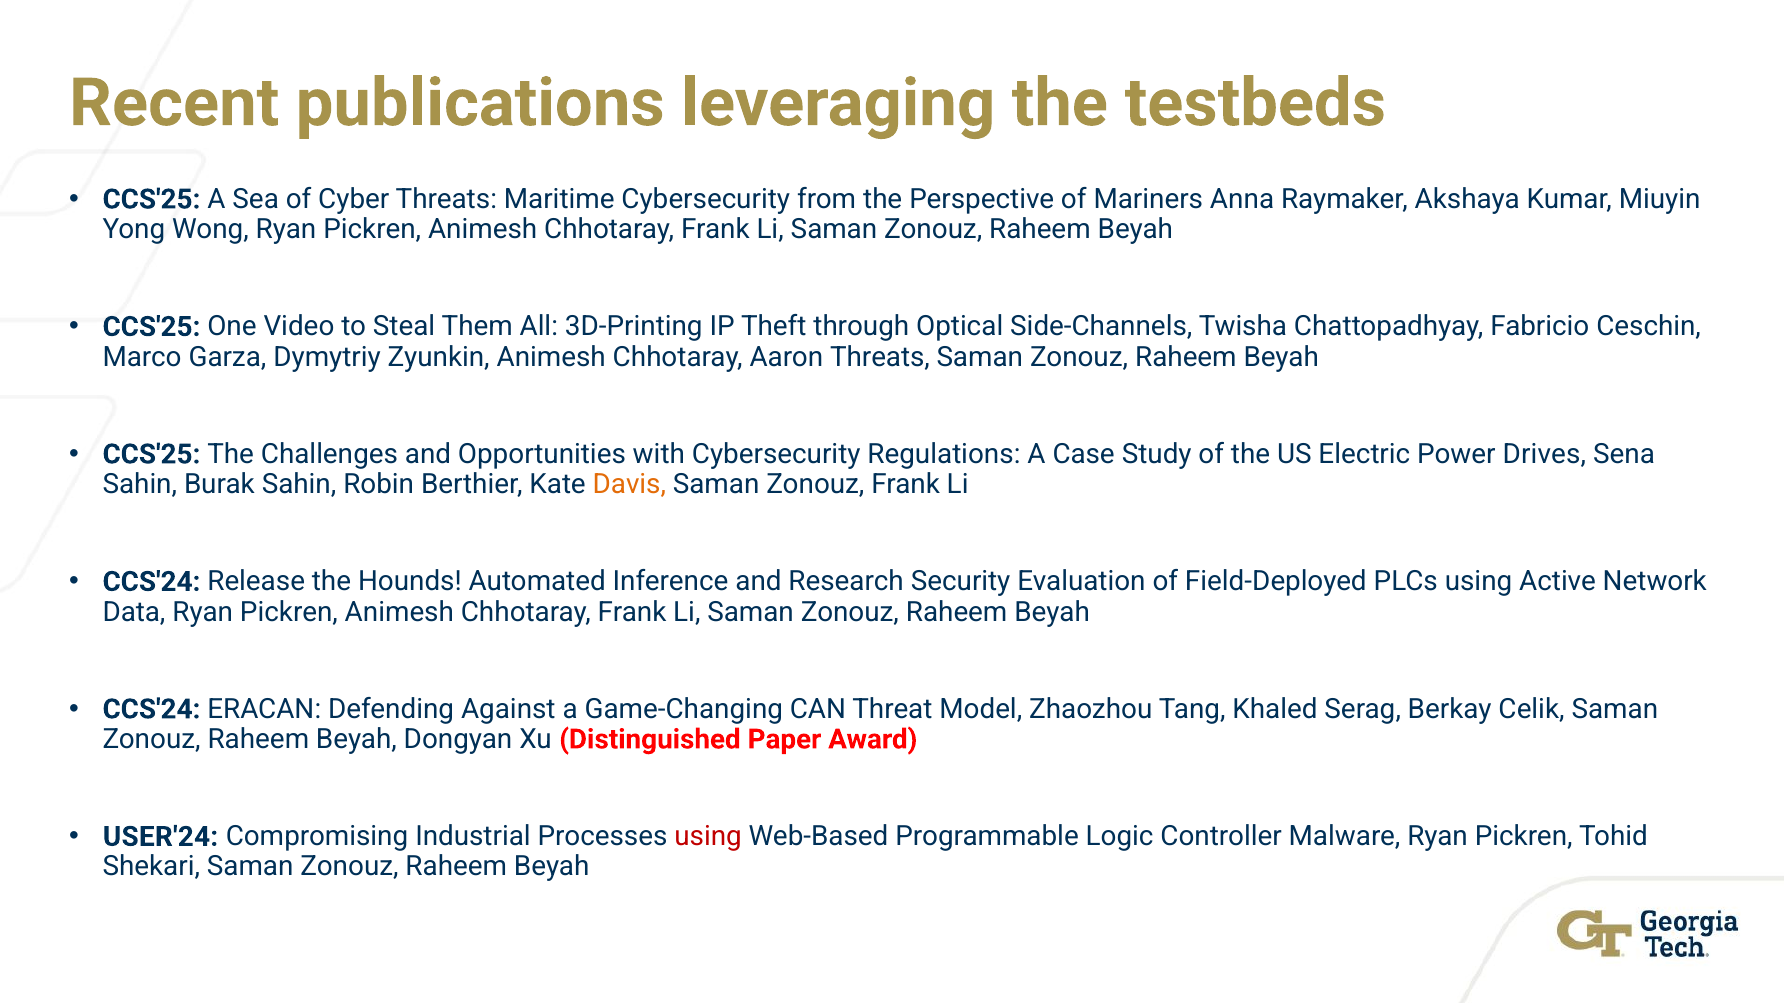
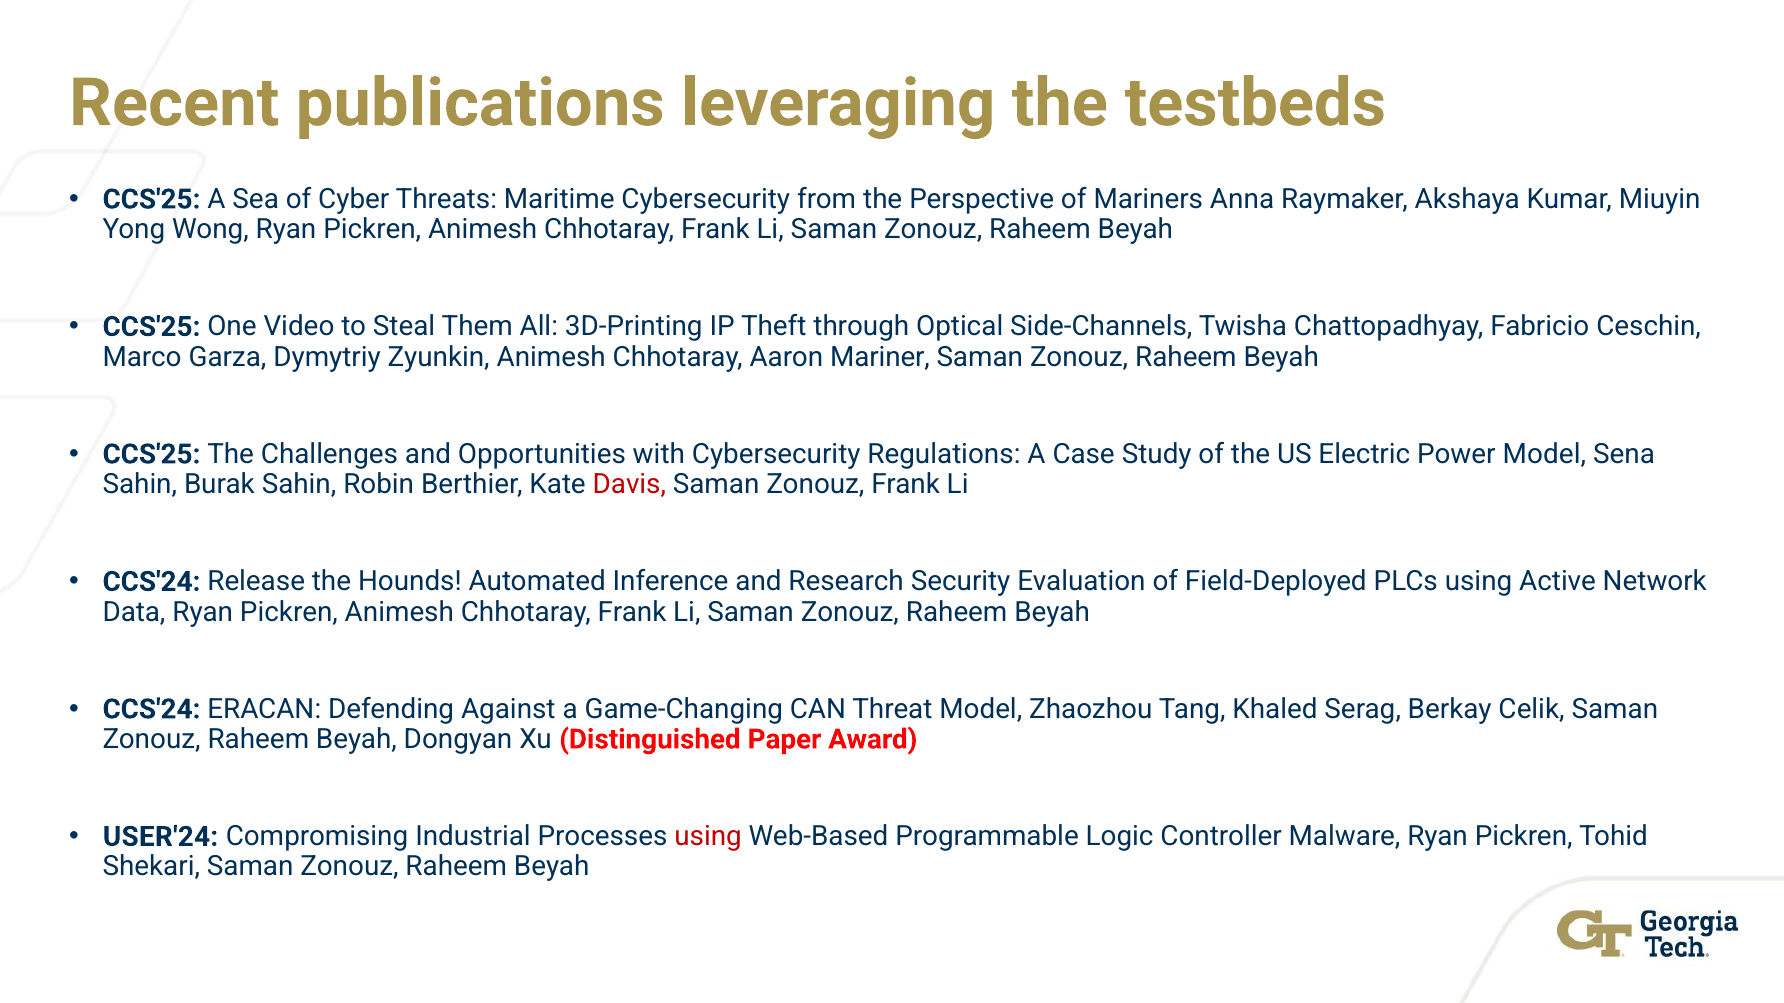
Aaron Threats: Threats -> Mariner (880, 357)
Power Drives: Drives -> Model (1544, 454)
Davis colour: orange -> red (629, 485)
